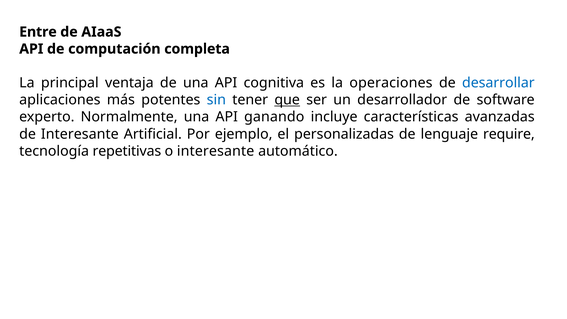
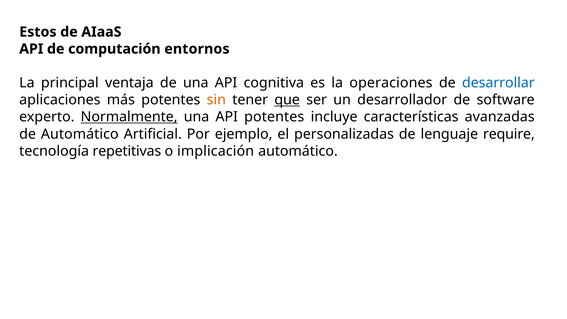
Entre: Entre -> Estos (38, 32)
completa: completa -> entornos (197, 49)
sin colour: blue -> orange (216, 100)
Normalmente underline: none -> present (129, 117)
API ganando: ganando -> potentes (274, 117)
de Interesante: Interesante -> Automático (80, 134)
o interesante: interesante -> implicación (216, 151)
